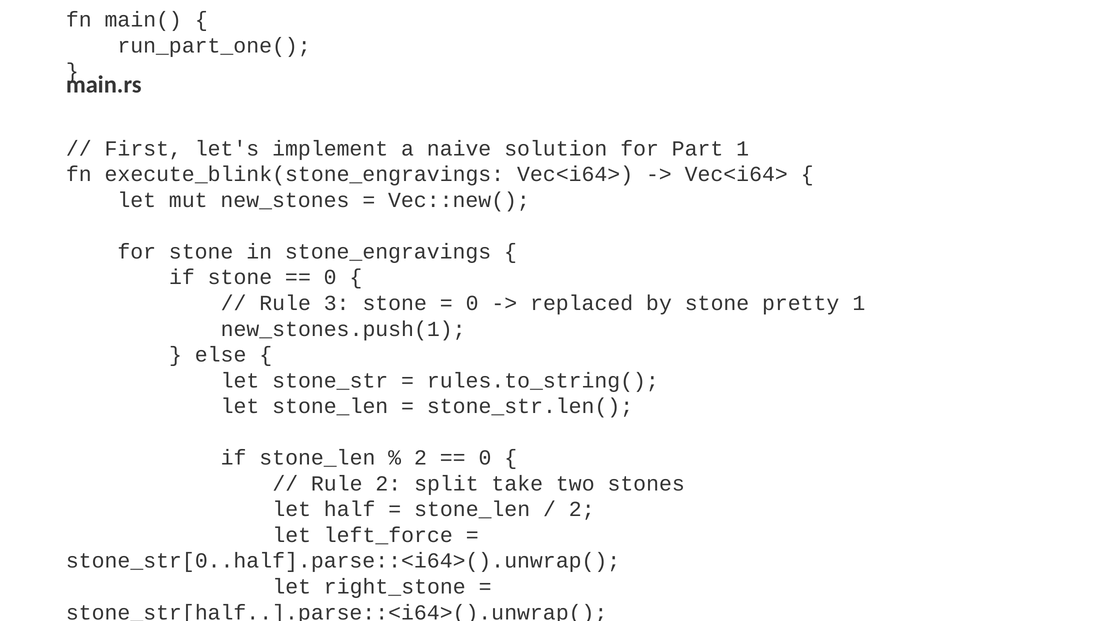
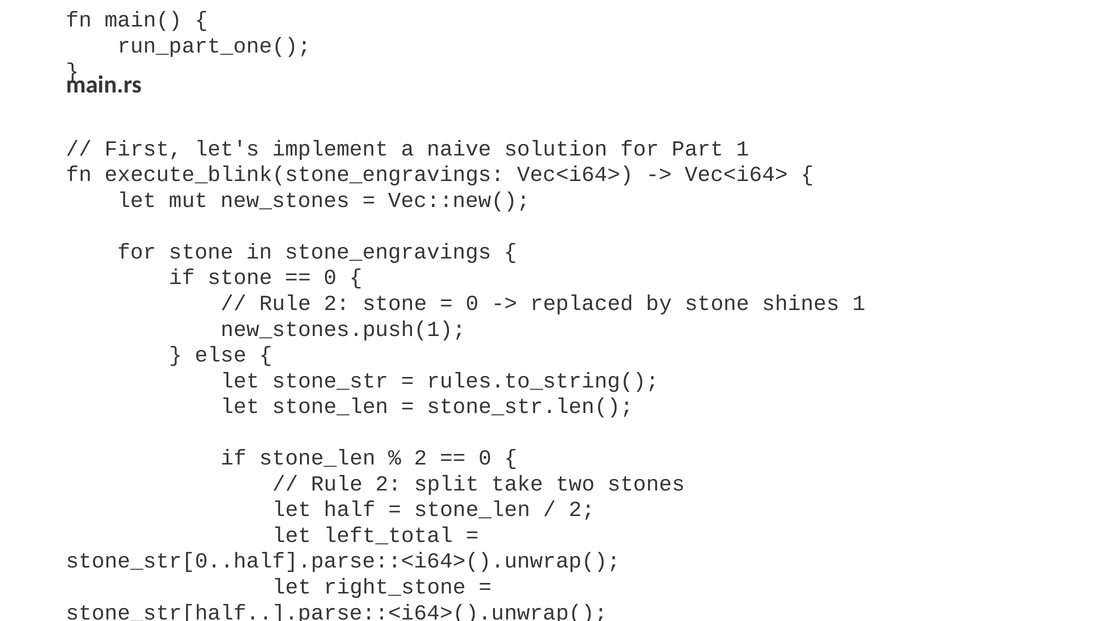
3: 3 -> 2 (337, 303)
pretty: pretty -> shines (801, 303)
left_force: left_force -> left_total (388, 535)
